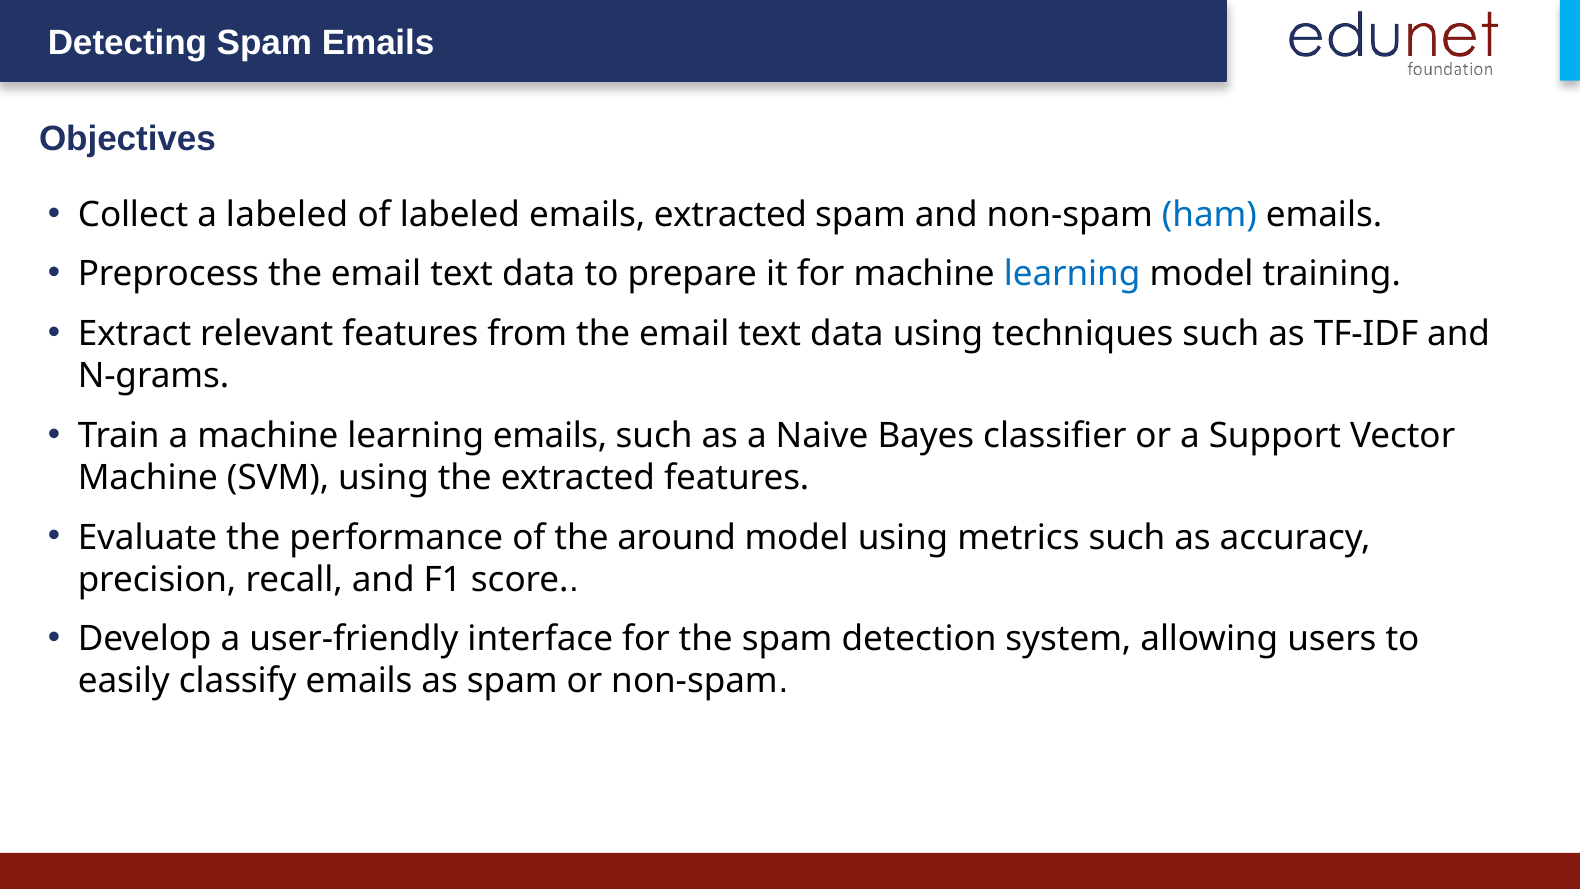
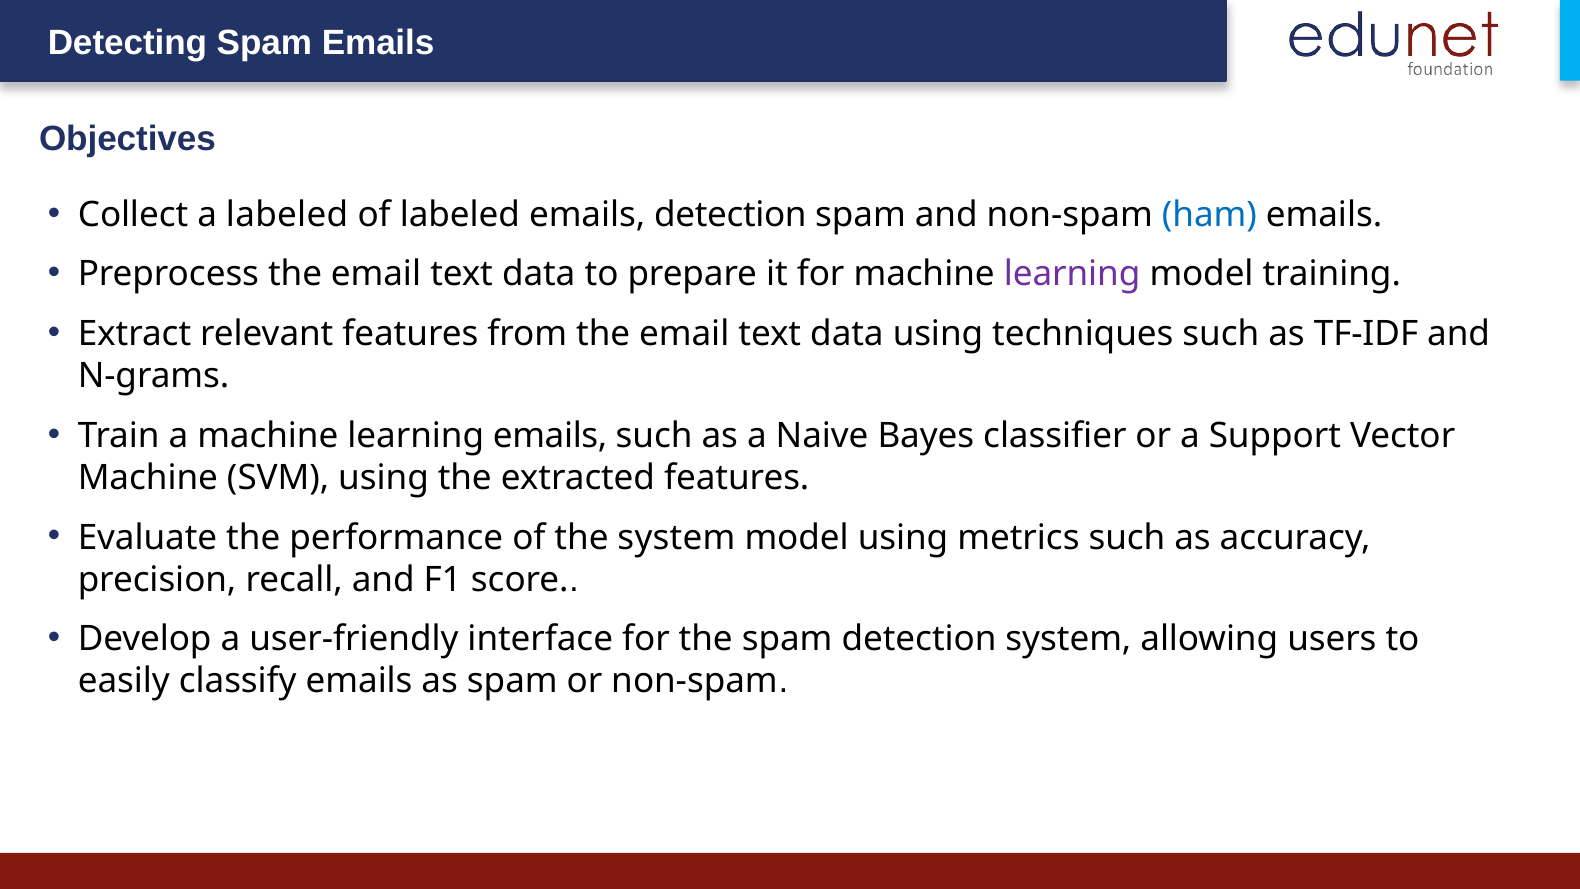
emails extracted: extracted -> detection (730, 214)
learning colour: blue -> purple (1072, 274)
the around: around -> system (676, 537)
